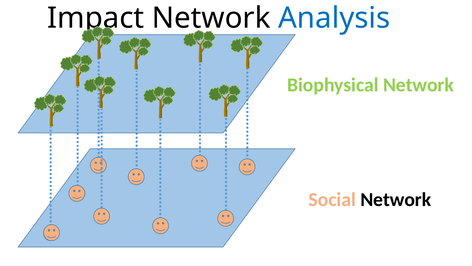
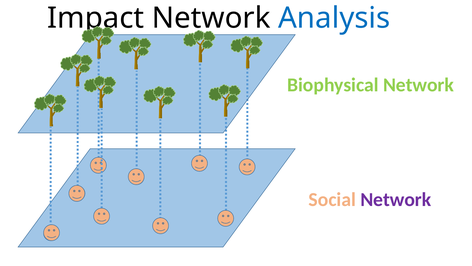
Network colour: black -> purple (396, 199)
